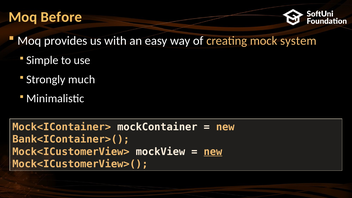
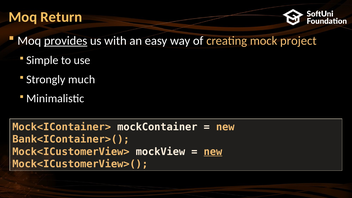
Before: Before -> Return (61, 17)
provides underline: none -> present (66, 41)
system: system -> project (298, 41)
